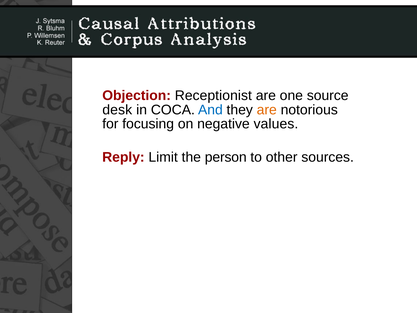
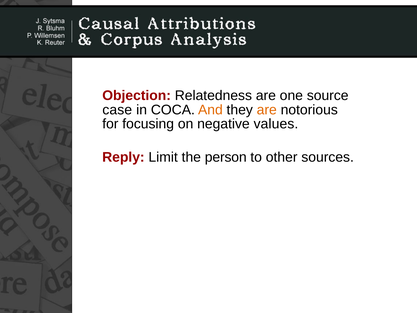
Receptionist: Receptionist -> Relatedness (213, 96)
desk: desk -> case (117, 110)
And colour: blue -> orange (210, 110)
